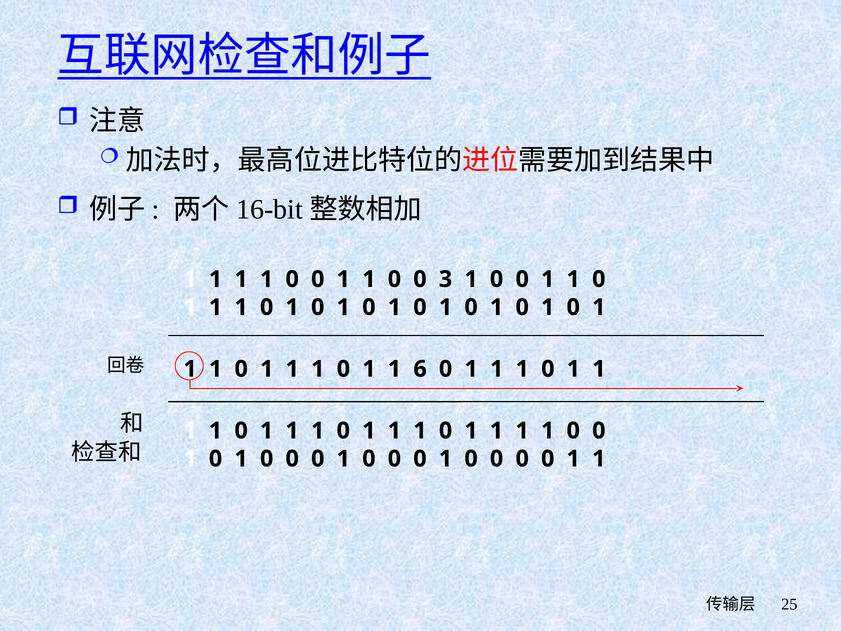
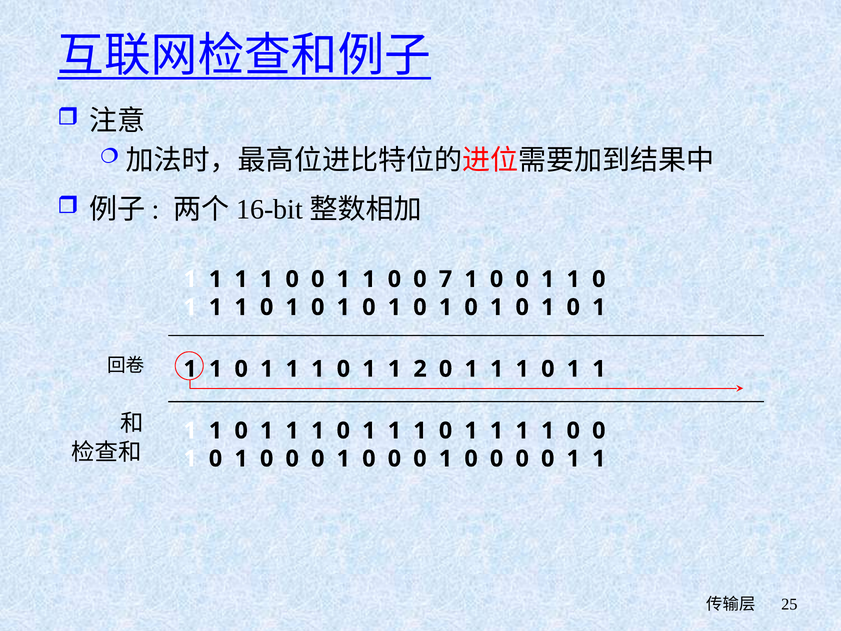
3: 3 -> 7 (446, 279)
6: 6 -> 2 (420, 369)
